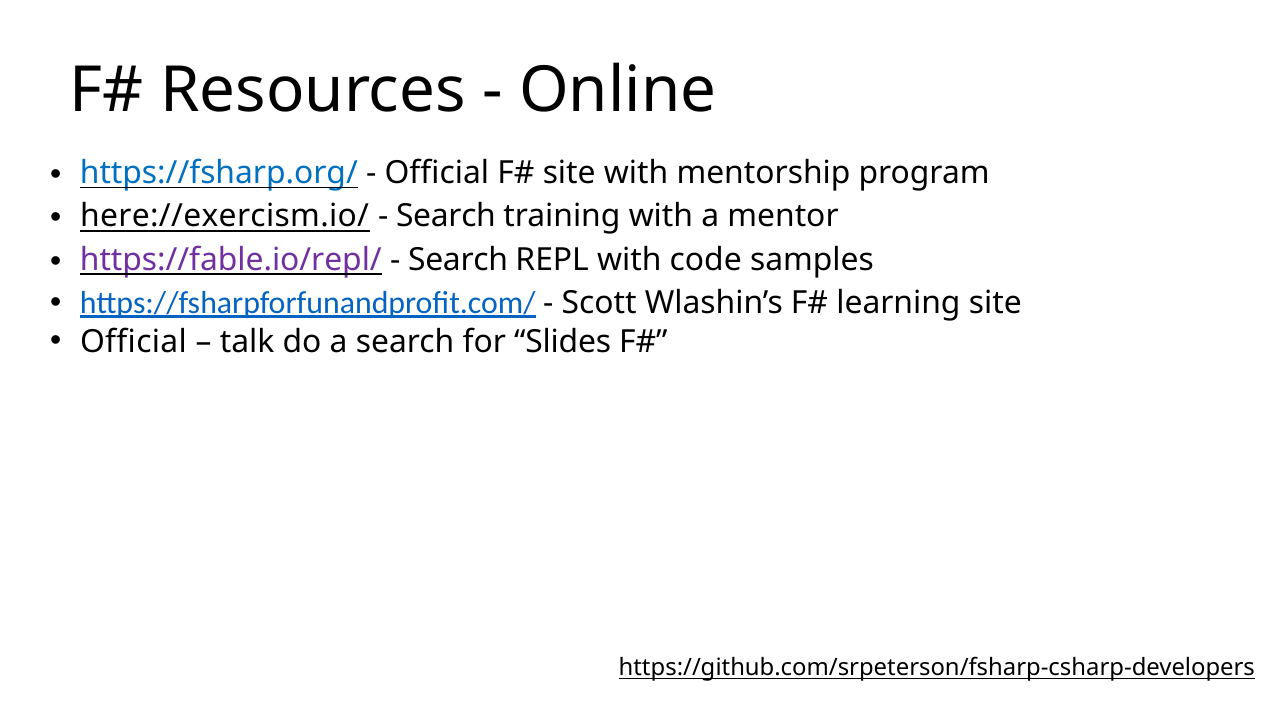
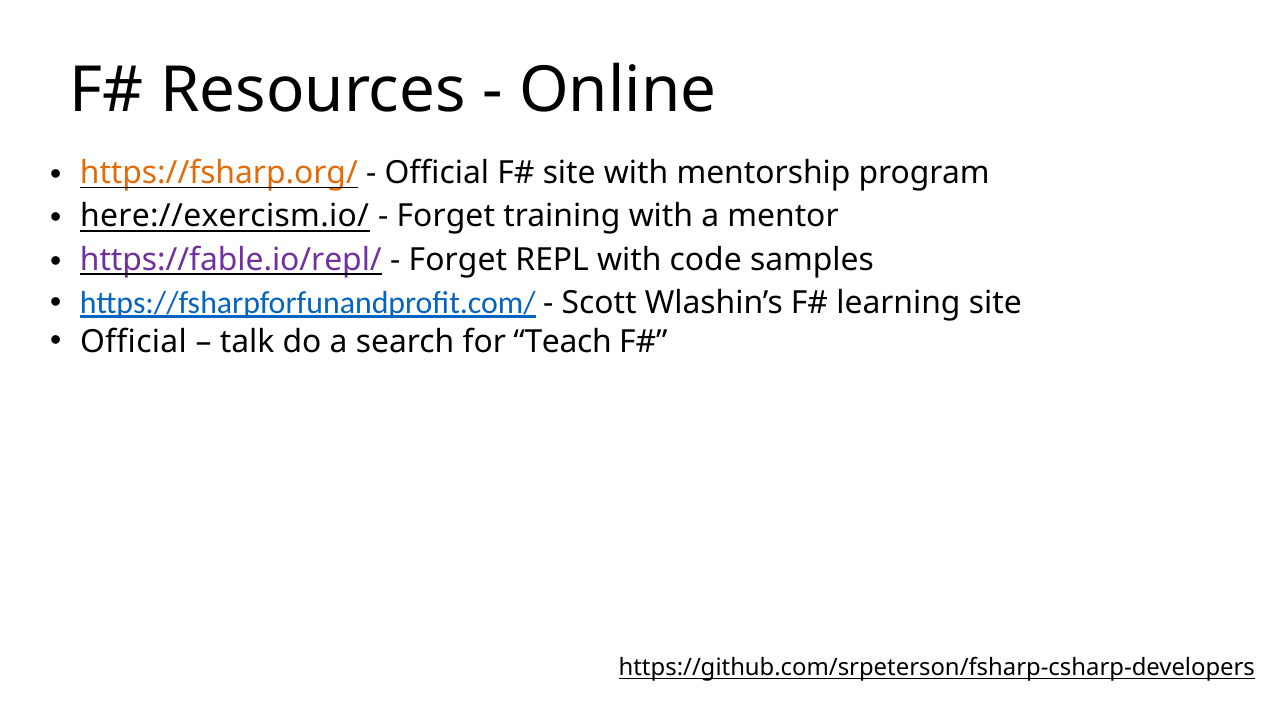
https://fsharp.org/ colour: blue -> orange (219, 173)
Search: Search -> Forget (446, 216)
Search: Search -> Forget (458, 260)
Slides: Slides -> Teach (563, 342)
